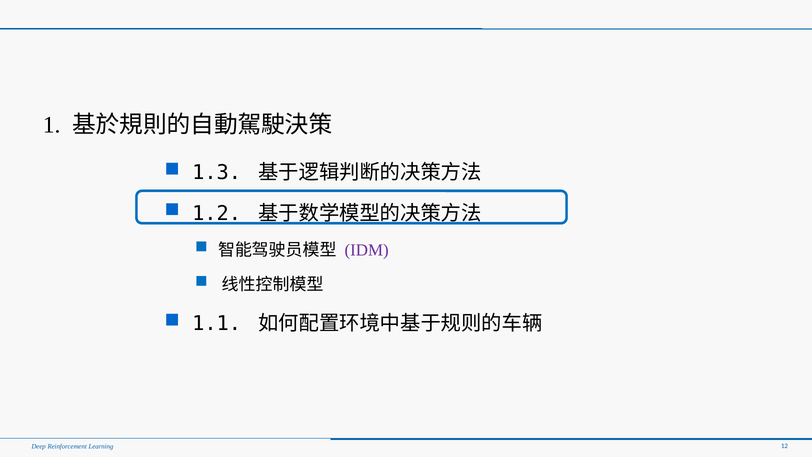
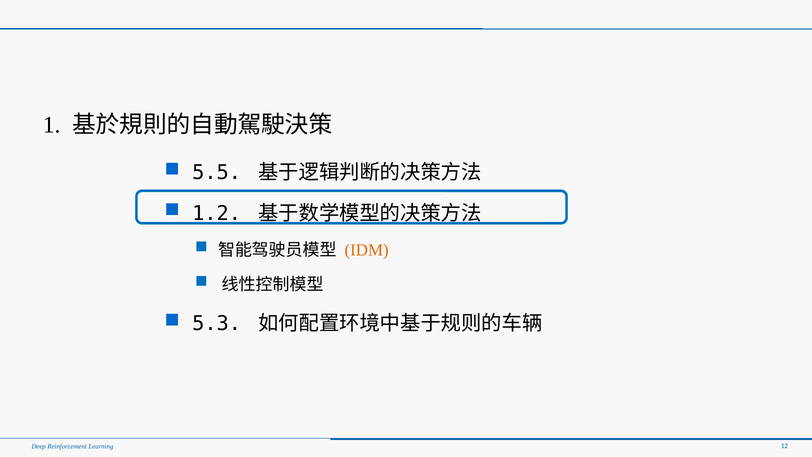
1.3: 1.3 -> 5.5 (217, 173)
IDM colour: purple -> orange (367, 250)
1.1: 1.1 -> 5.3 (217, 323)
